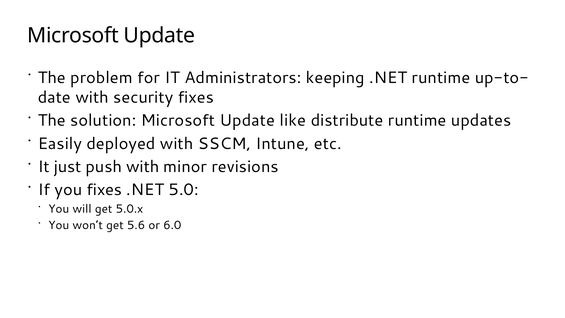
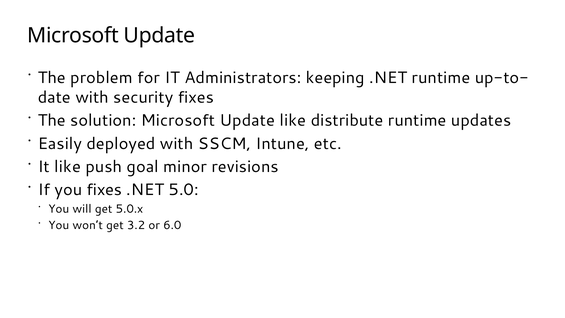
It just: just -> like (68, 167)
push with: with -> goal (143, 167)
5.6: 5.6 -> 3.2 (136, 225)
